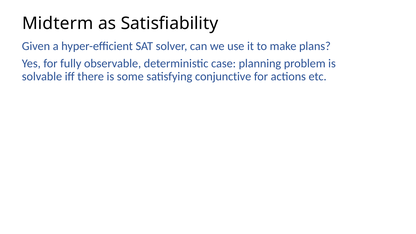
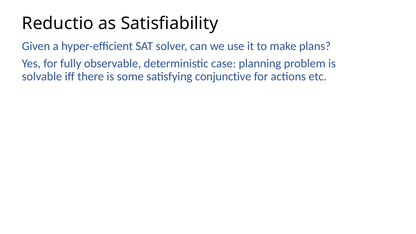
Midterm: Midterm -> Reductio (58, 23)
